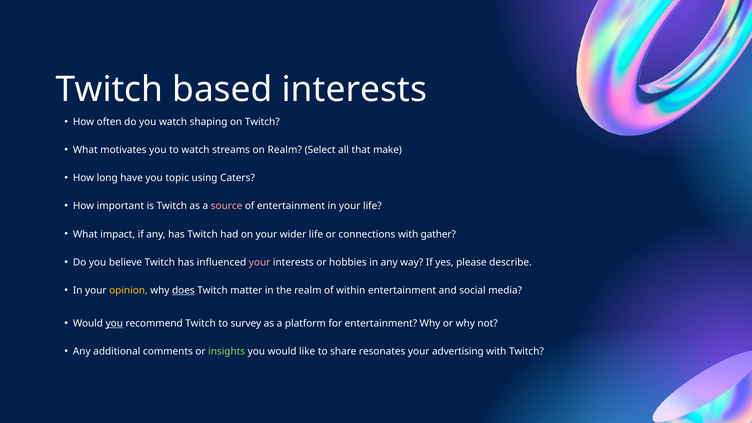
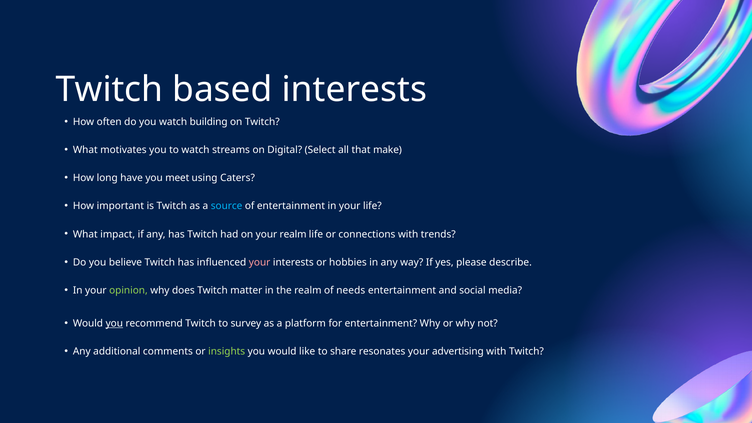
shaping: shaping -> building (209, 122)
on Realm: Realm -> Digital (285, 150)
topic: topic -> meet (177, 178)
source colour: pink -> light blue (227, 206)
your wider: wider -> realm (293, 234)
gather: gather -> trends (438, 234)
opinion colour: yellow -> light green (128, 290)
does underline: present -> none (183, 290)
within: within -> needs (351, 290)
